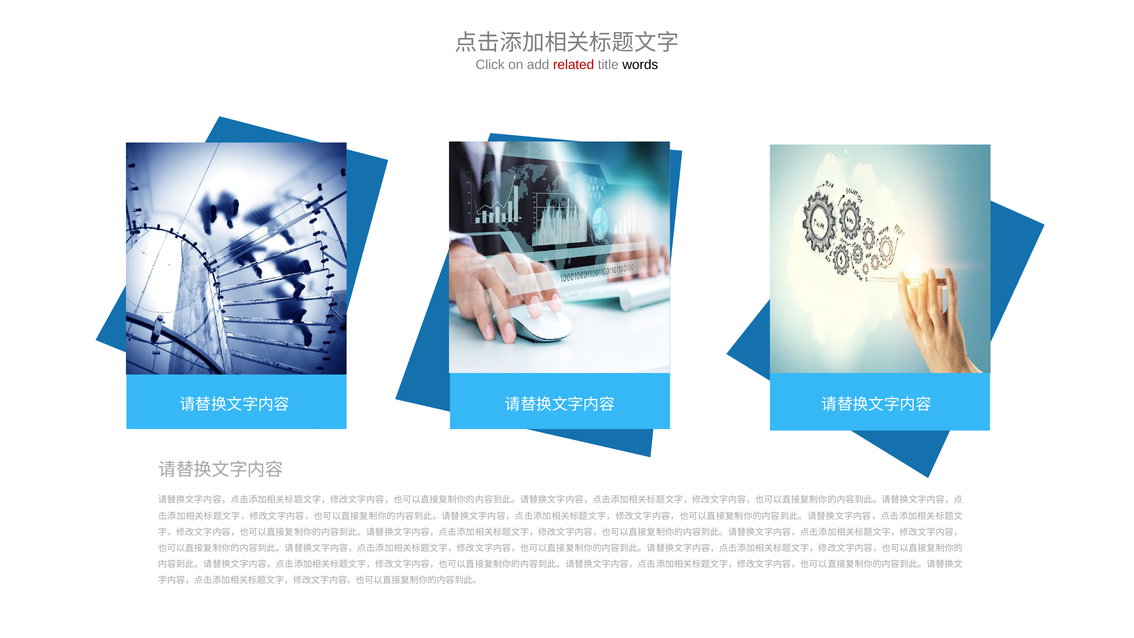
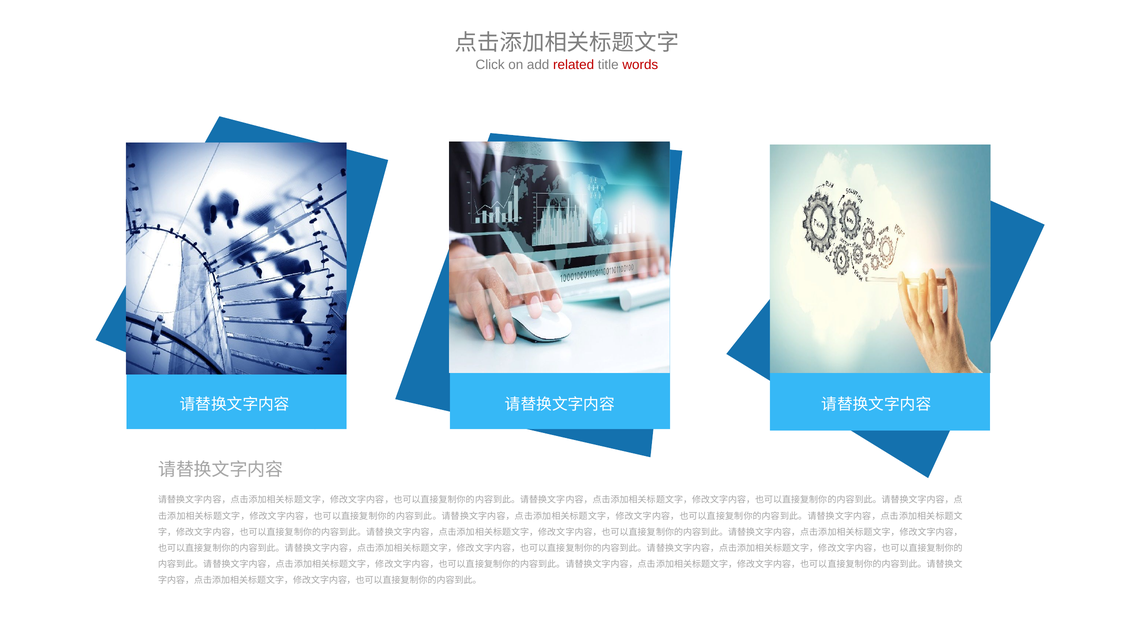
words colour: black -> red (640, 65)
